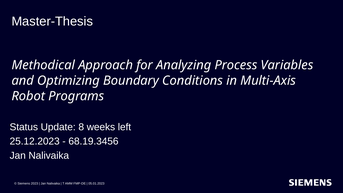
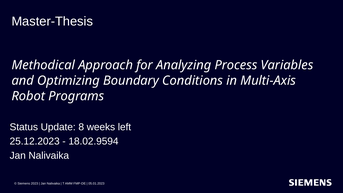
68.19.3456: 68.19.3456 -> 18.02.9594 (93, 141)
